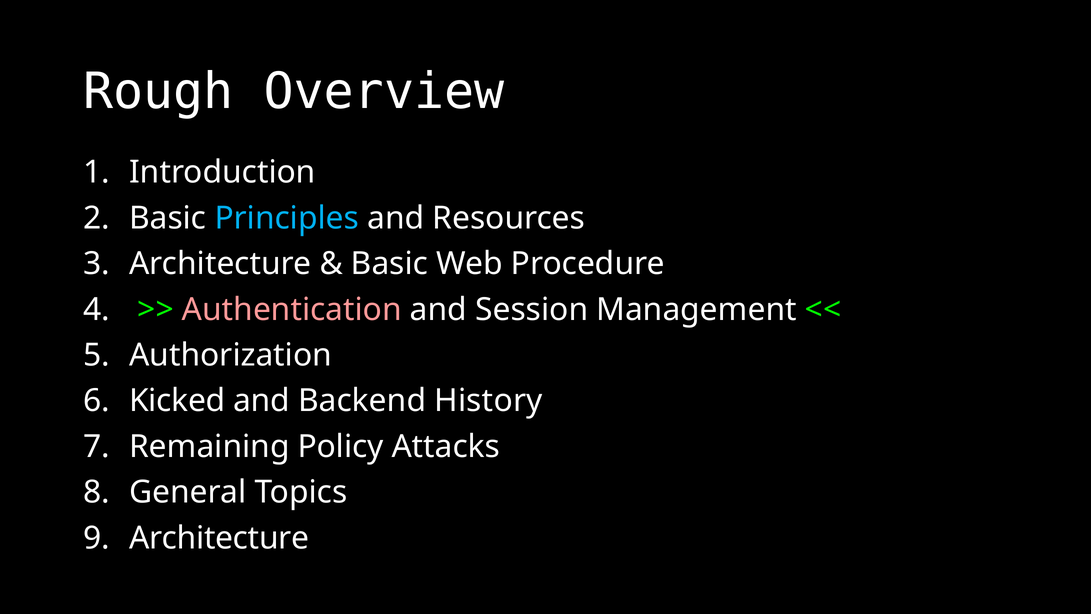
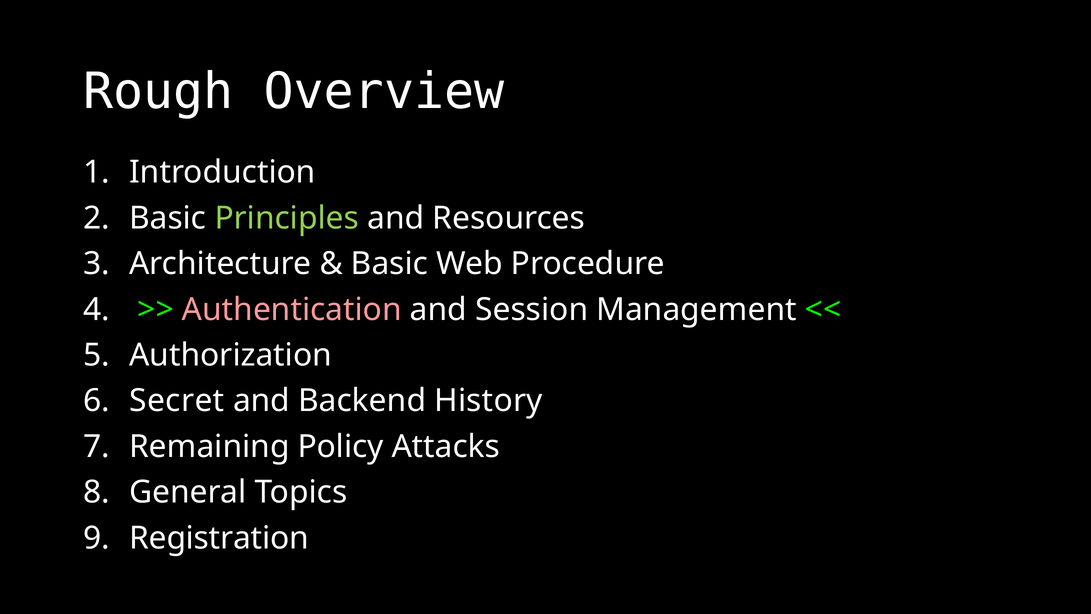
Principles colour: light blue -> light green (287, 218)
Kicked: Kicked -> Secret (177, 401)
Architecture: Architecture -> Registration (219, 538)
